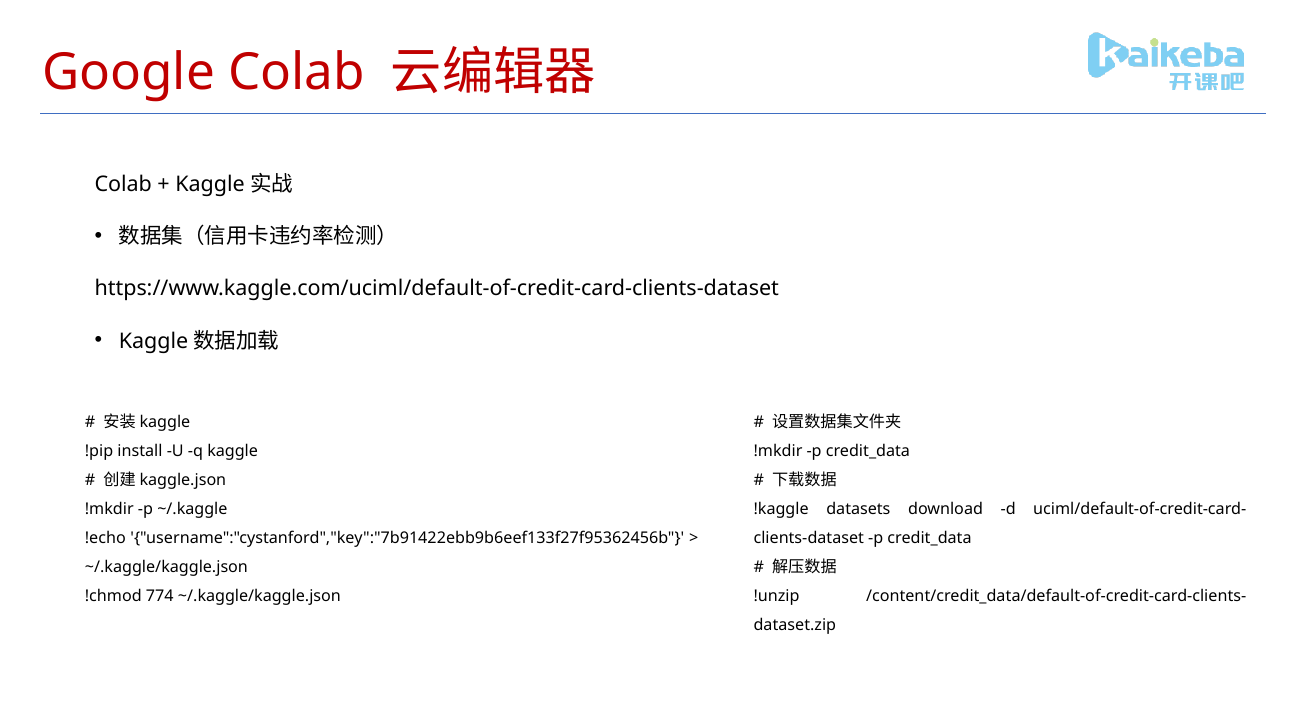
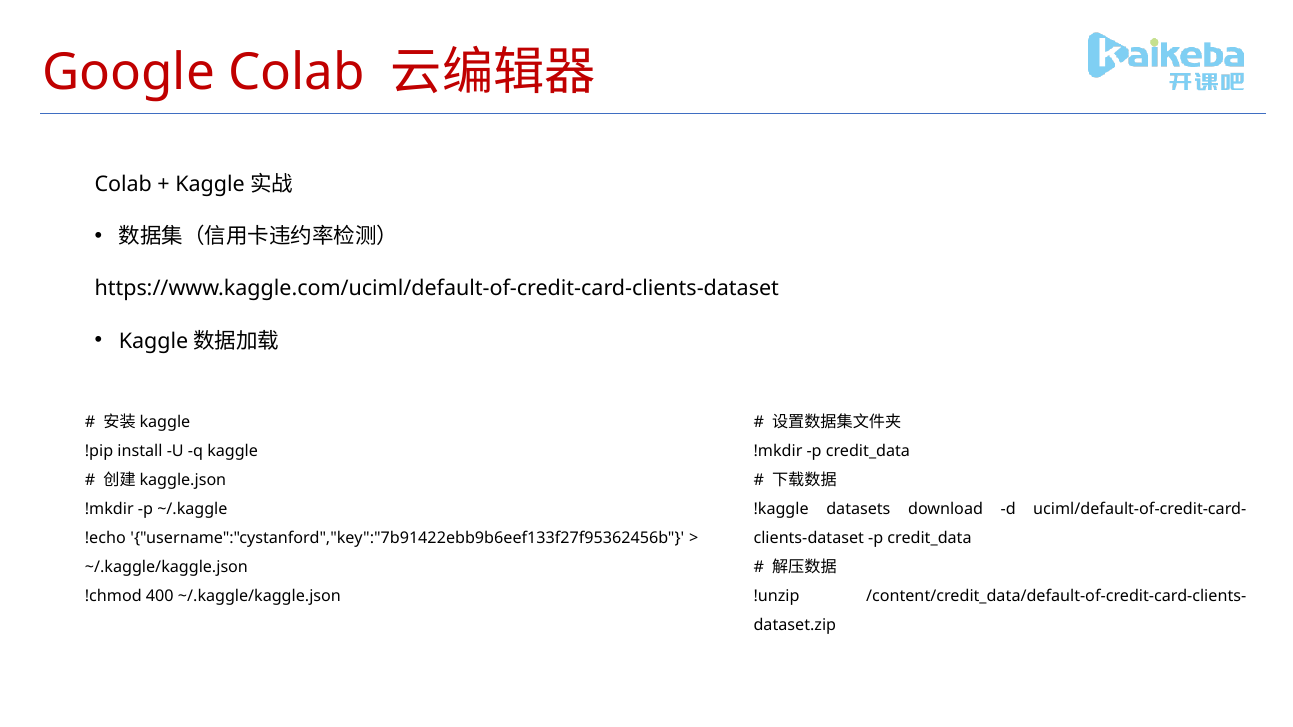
774: 774 -> 400 (160, 597)
